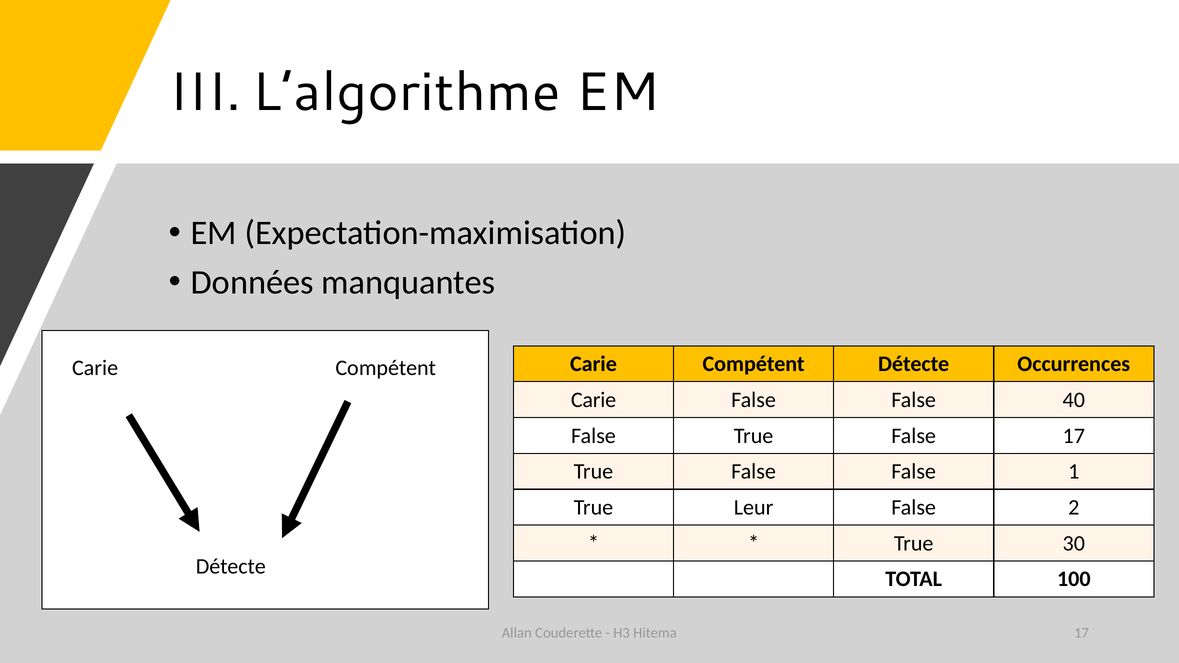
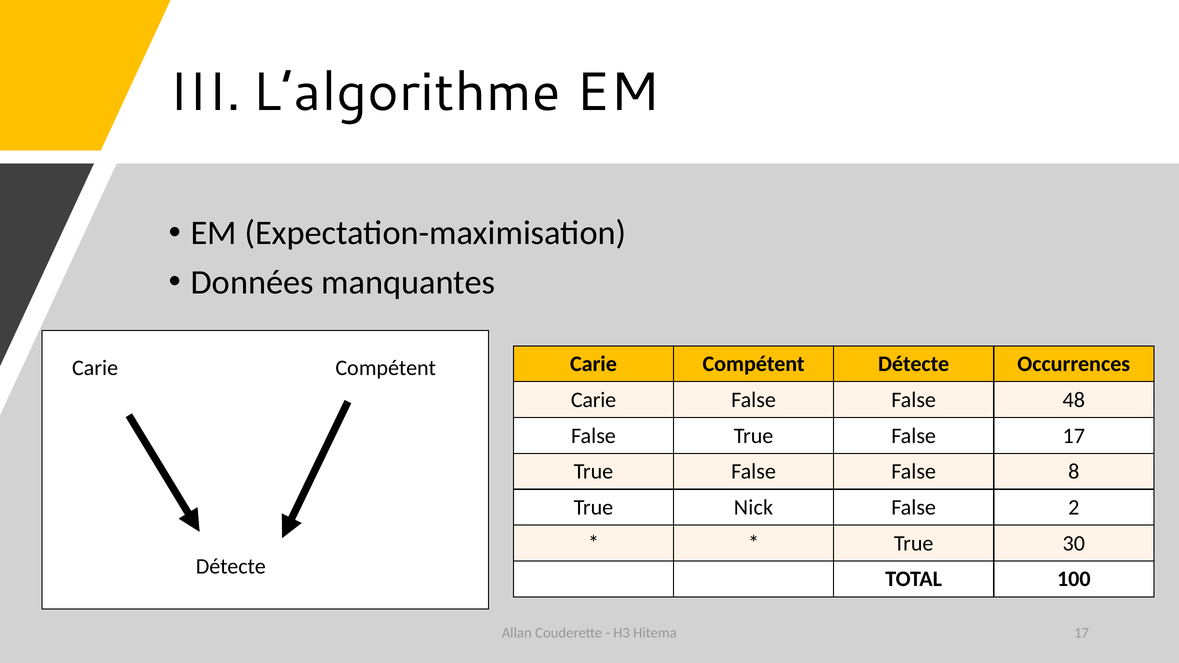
40: 40 -> 48 (1074, 400)
1: 1 -> 8 (1074, 472)
Leur: Leur -> Nick (753, 508)
